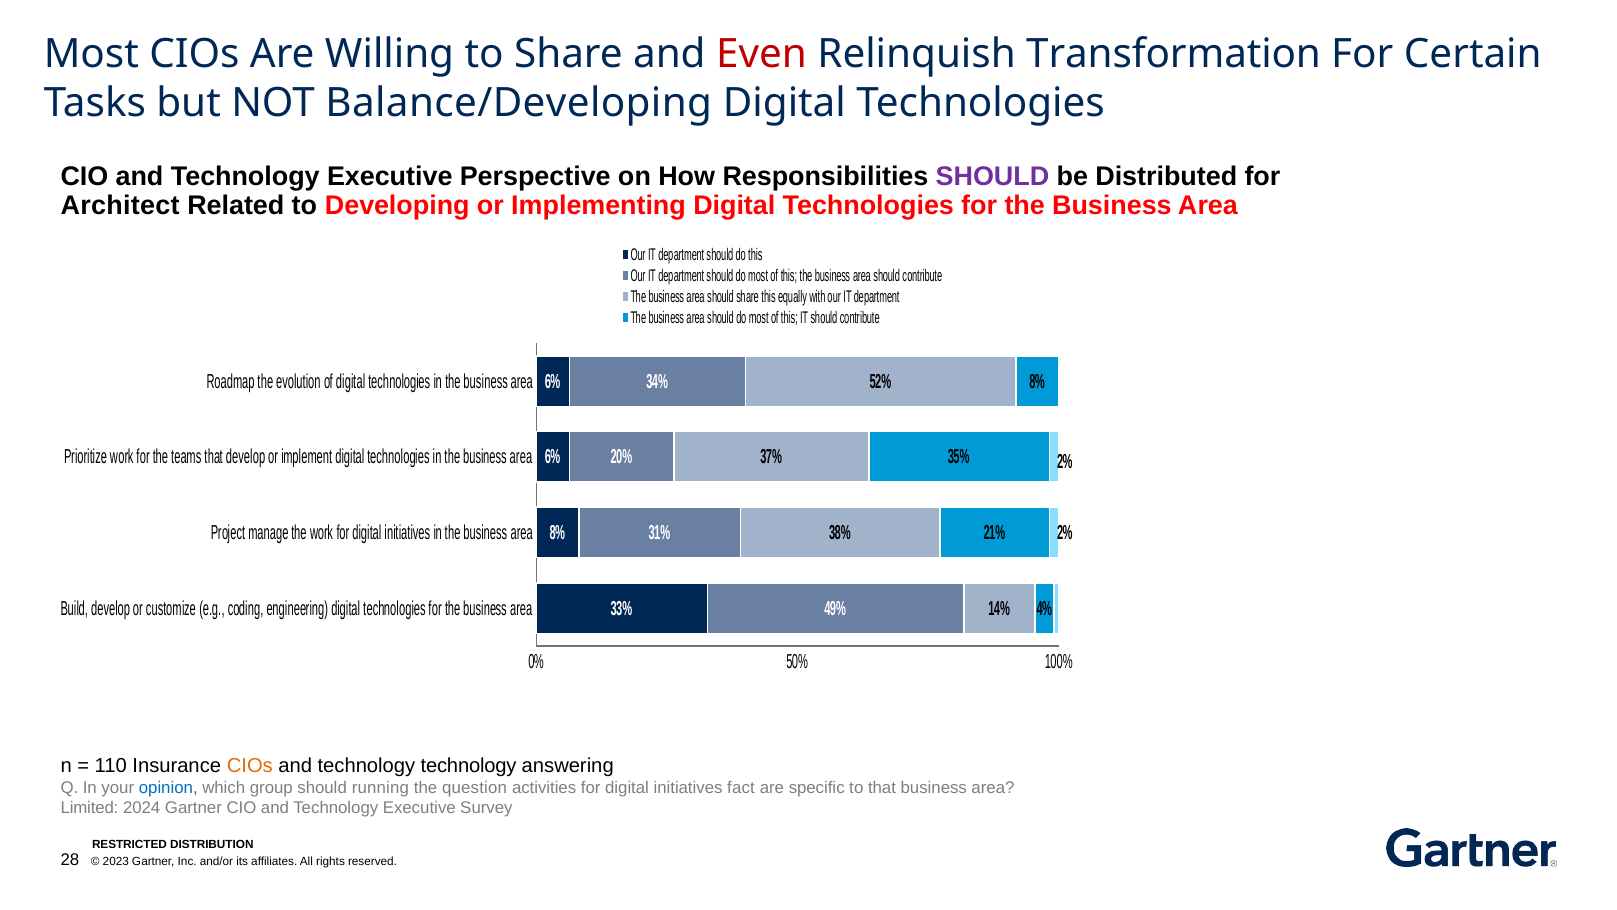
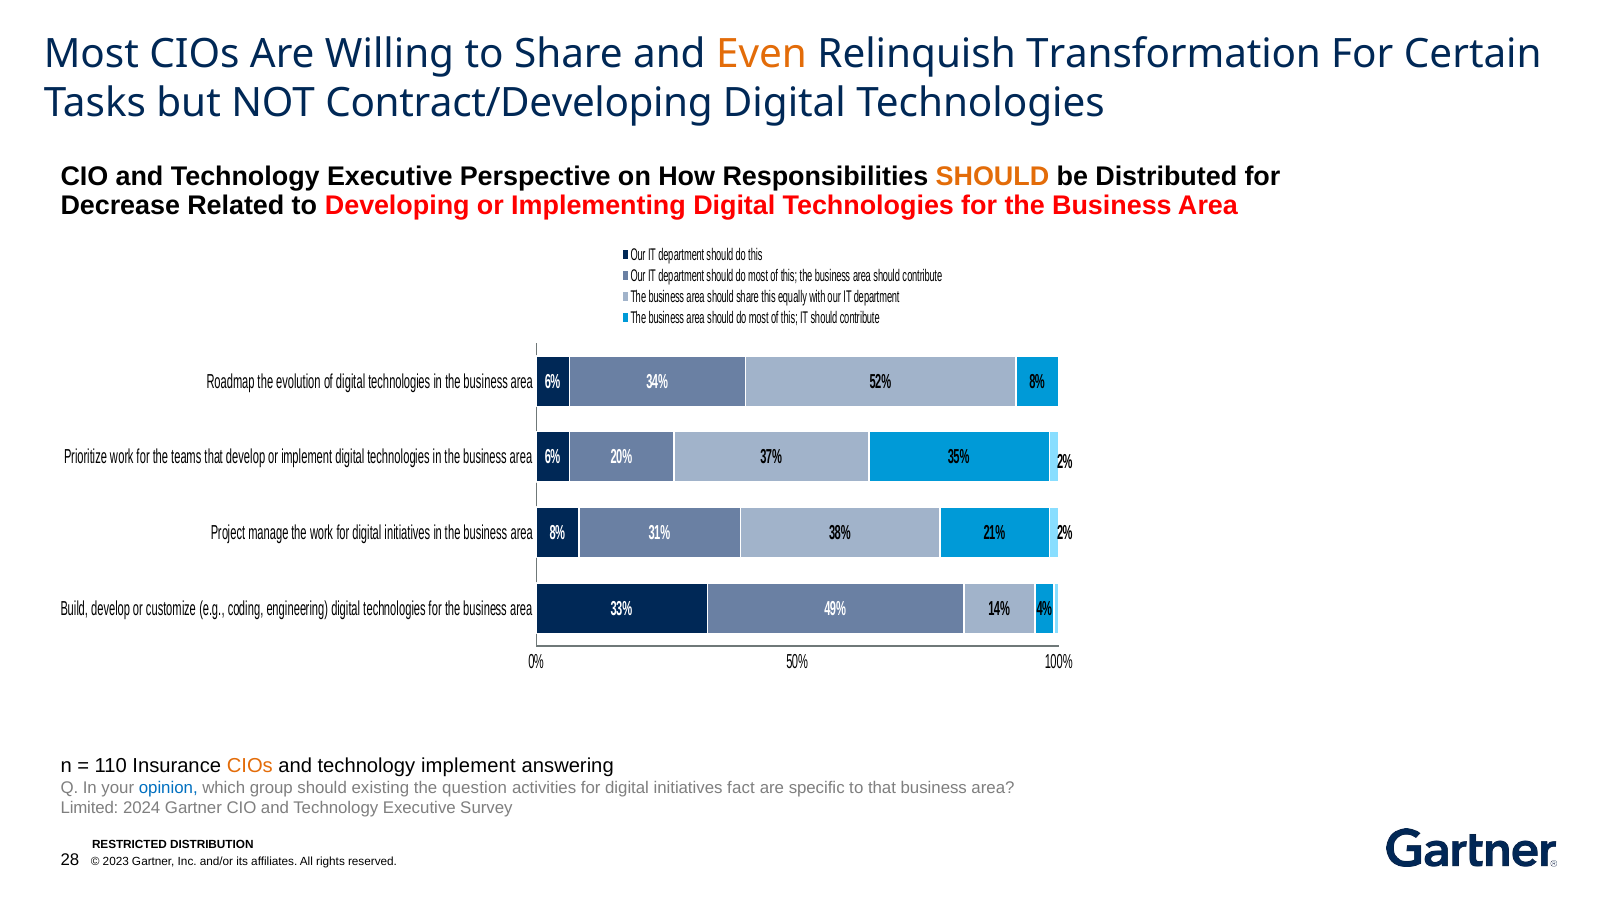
Even colour: red -> orange (762, 55)
Balance/Developing: Balance/Developing -> Contract/Developing (519, 103)
SHOULD colour: purple -> orange (993, 176)
Architect: Architect -> Decrease (120, 205)
technology technology: technology -> implement (468, 765)
running: running -> existing (380, 787)
